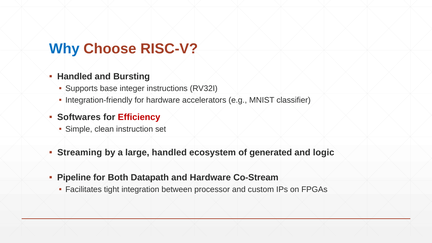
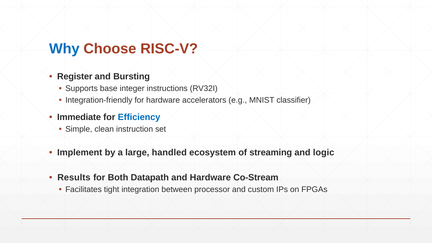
Handled: Handled -> Register (75, 77)
Softwares: Softwares -> Immediate (79, 117)
Efficiency colour: red -> blue (139, 117)
Streaming: Streaming -> Implement (80, 153)
generated: generated -> streaming (271, 153)
Pipeline: Pipeline -> Results (74, 178)
